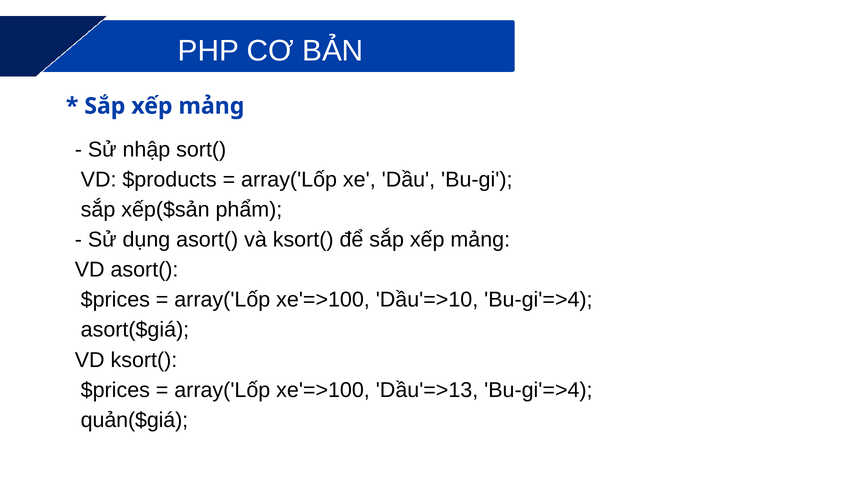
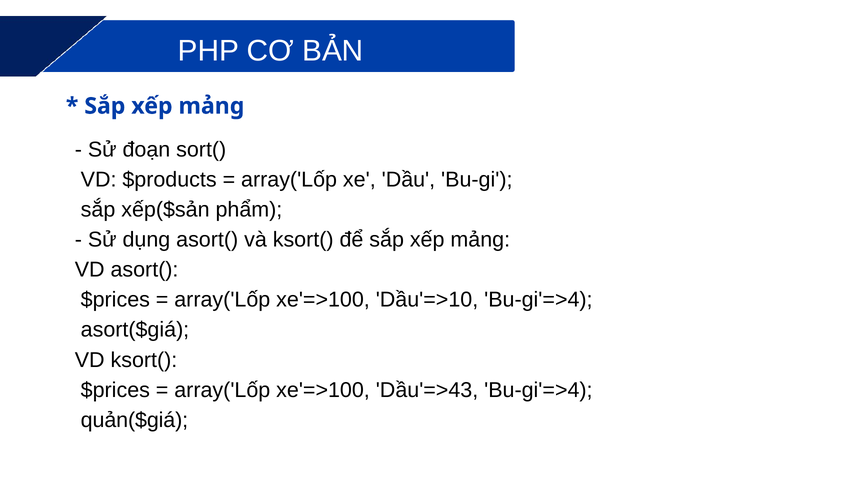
nhập: nhập -> đoạn (146, 150)
Dầu'=>13: Dầu'=>13 -> Dầu'=>43 (427, 390)
